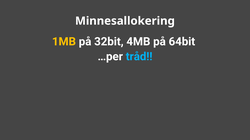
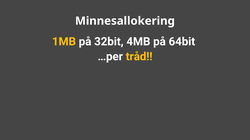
tråd colour: light blue -> yellow (139, 57)
